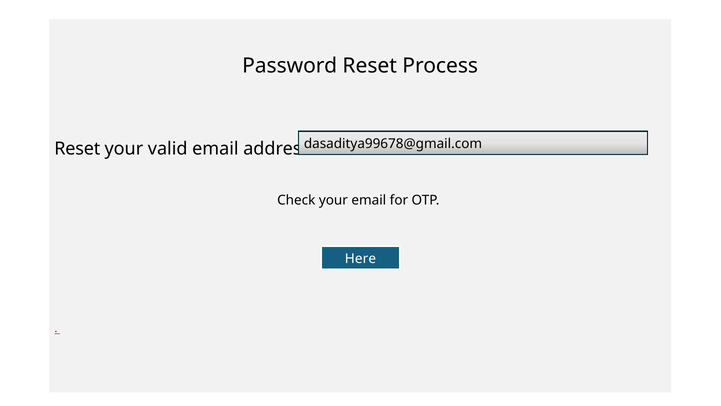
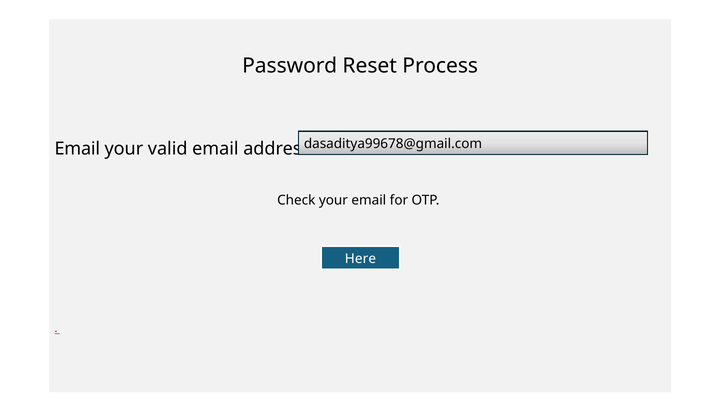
Reset: Reset -> Email (77, 148)
